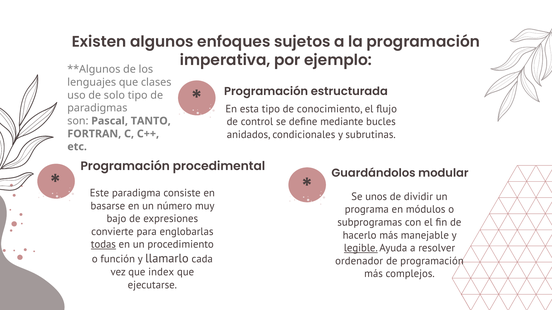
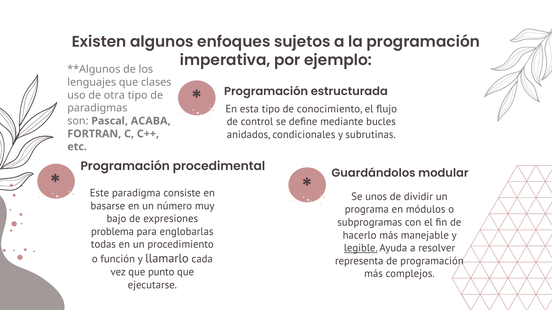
solo: solo -> otra (114, 95)
TANTO: TANTO -> ACABA (151, 121)
convierte: convierte -> problema (112, 232)
todas underline: present -> none (103, 245)
ordenador: ordenador -> representa (359, 261)
index: index -> punto (161, 272)
